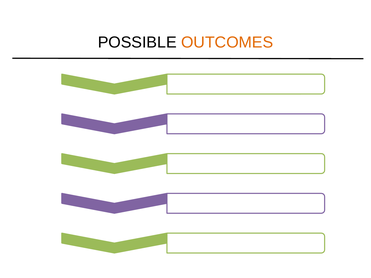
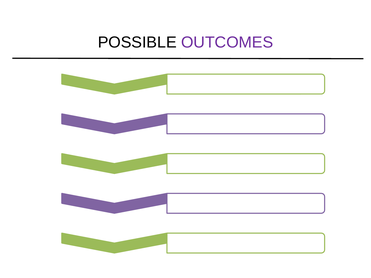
OUTCOMES colour: orange -> purple (227, 42)
